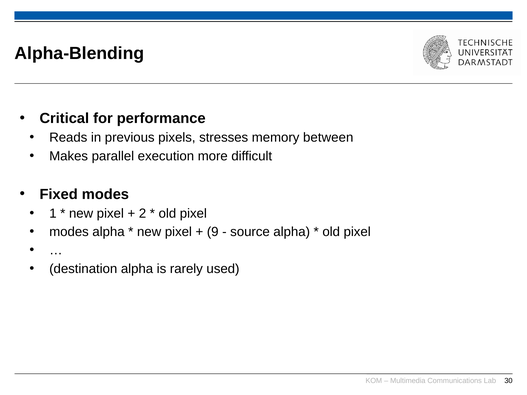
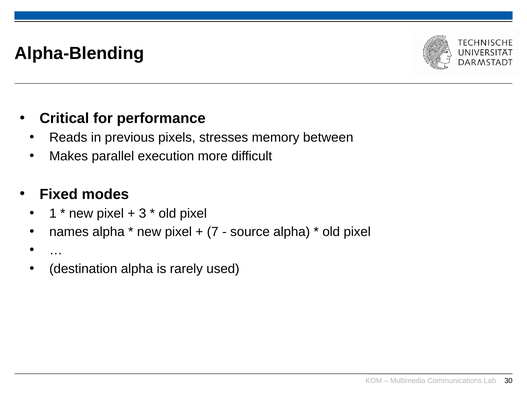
2: 2 -> 3 (143, 214)
modes: modes -> names (69, 232)
9: 9 -> 7 (213, 232)
